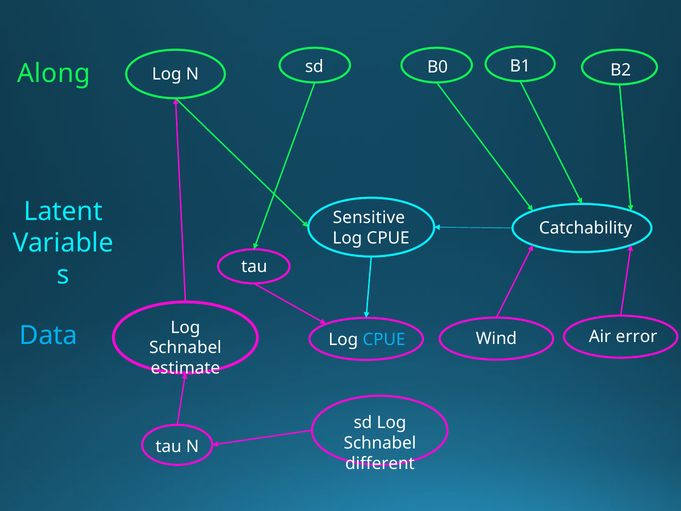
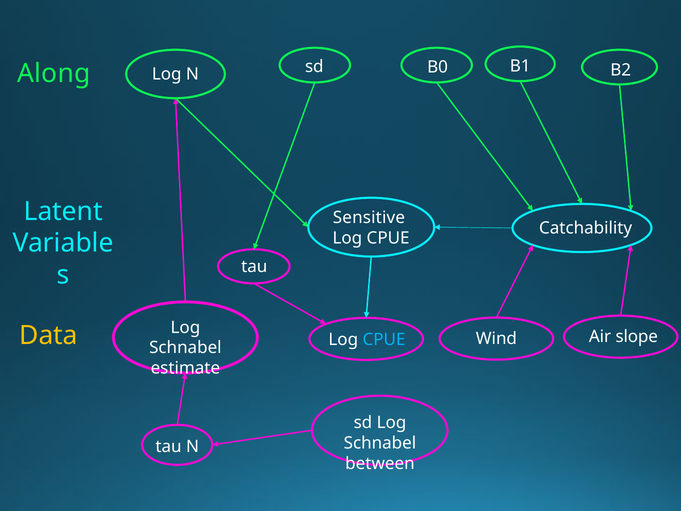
Data colour: light blue -> yellow (49, 335)
error: error -> slope (637, 337)
different: different -> between (380, 464)
